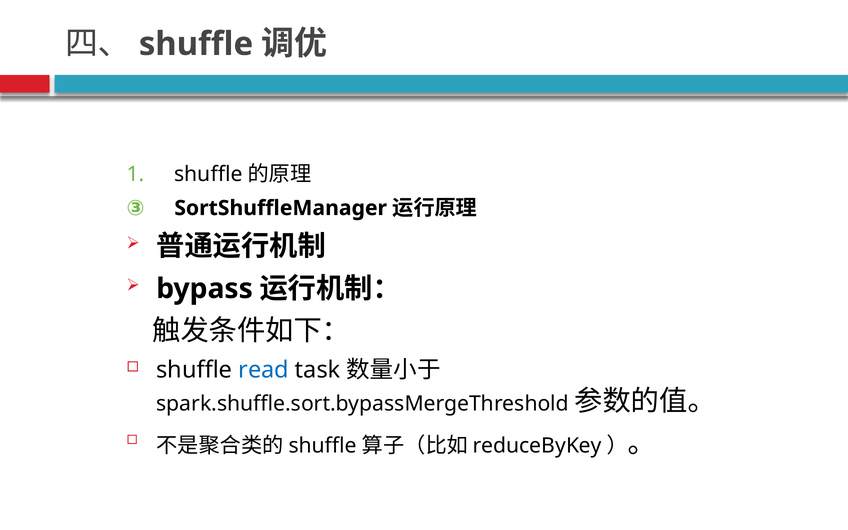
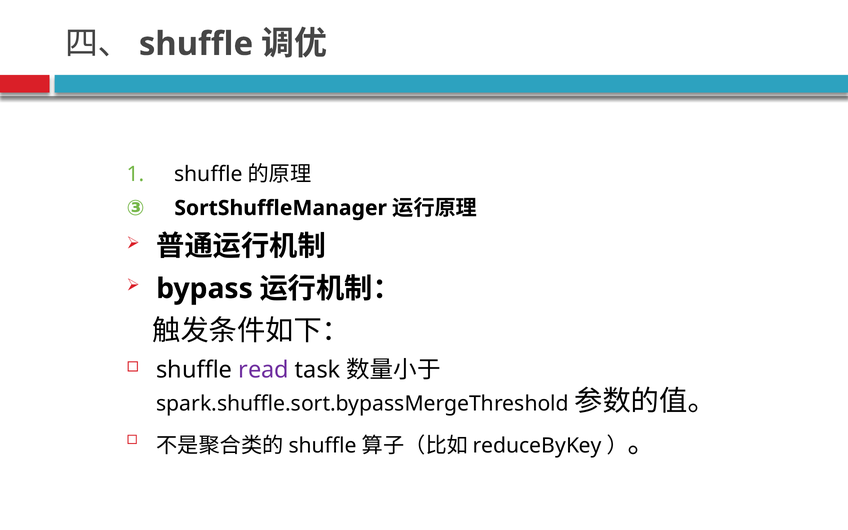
read colour: blue -> purple (264, 370)
